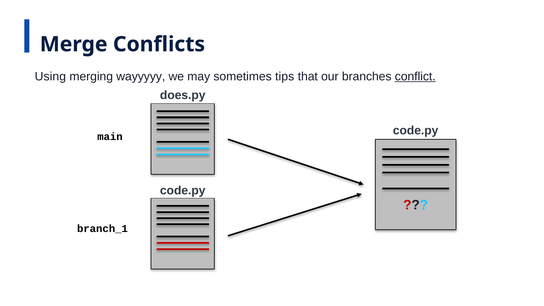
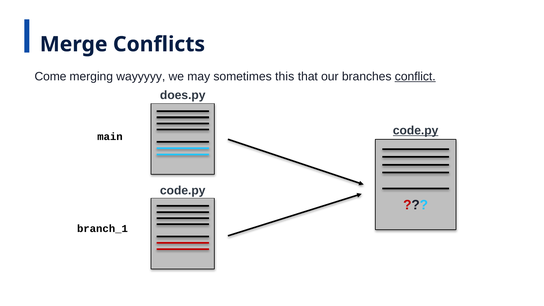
Using: Using -> Come (50, 77)
tips: tips -> this (285, 77)
code.py underline: none -> present (416, 130)
